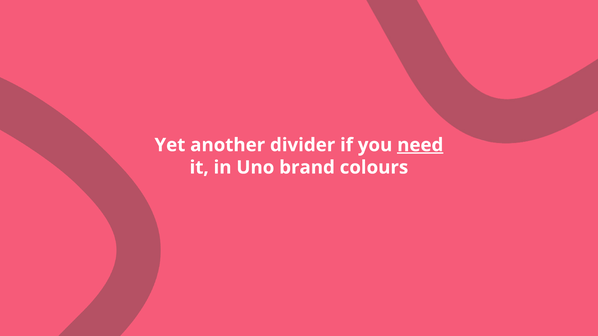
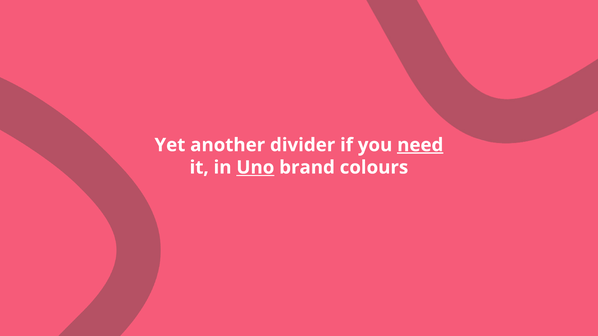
Uno underline: none -> present (255, 168)
